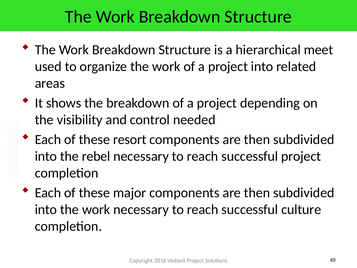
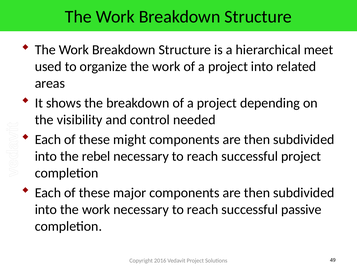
resort: resort -> might (130, 139)
culture: culture -> passive (301, 209)
